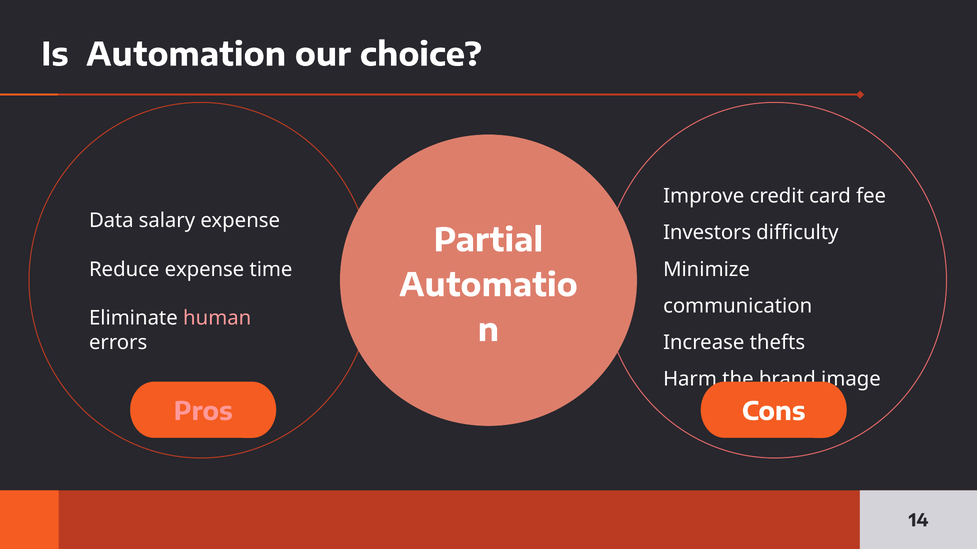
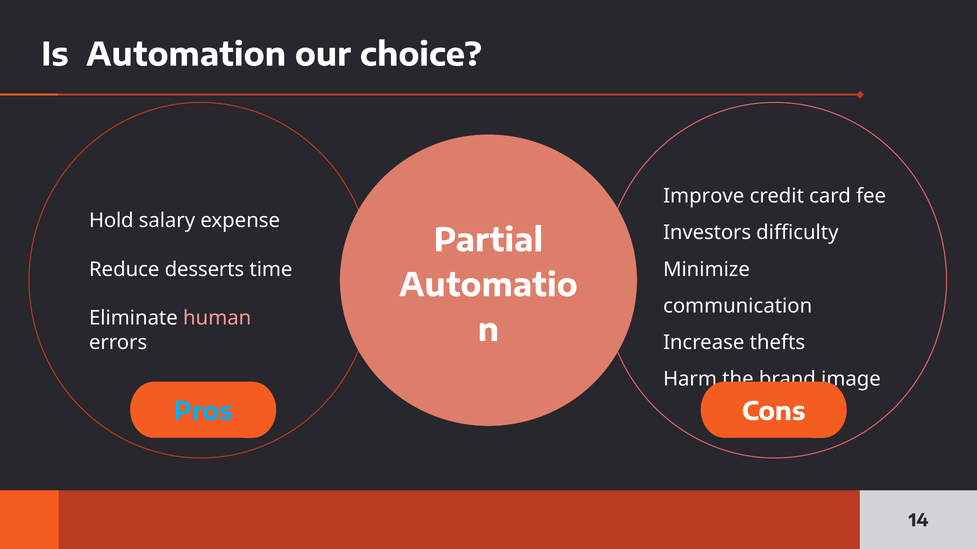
Data: Data -> Hold (111, 221)
Reduce expense: expense -> desserts (204, 270)
Pros colour: pink -> light blue (203, 412)
